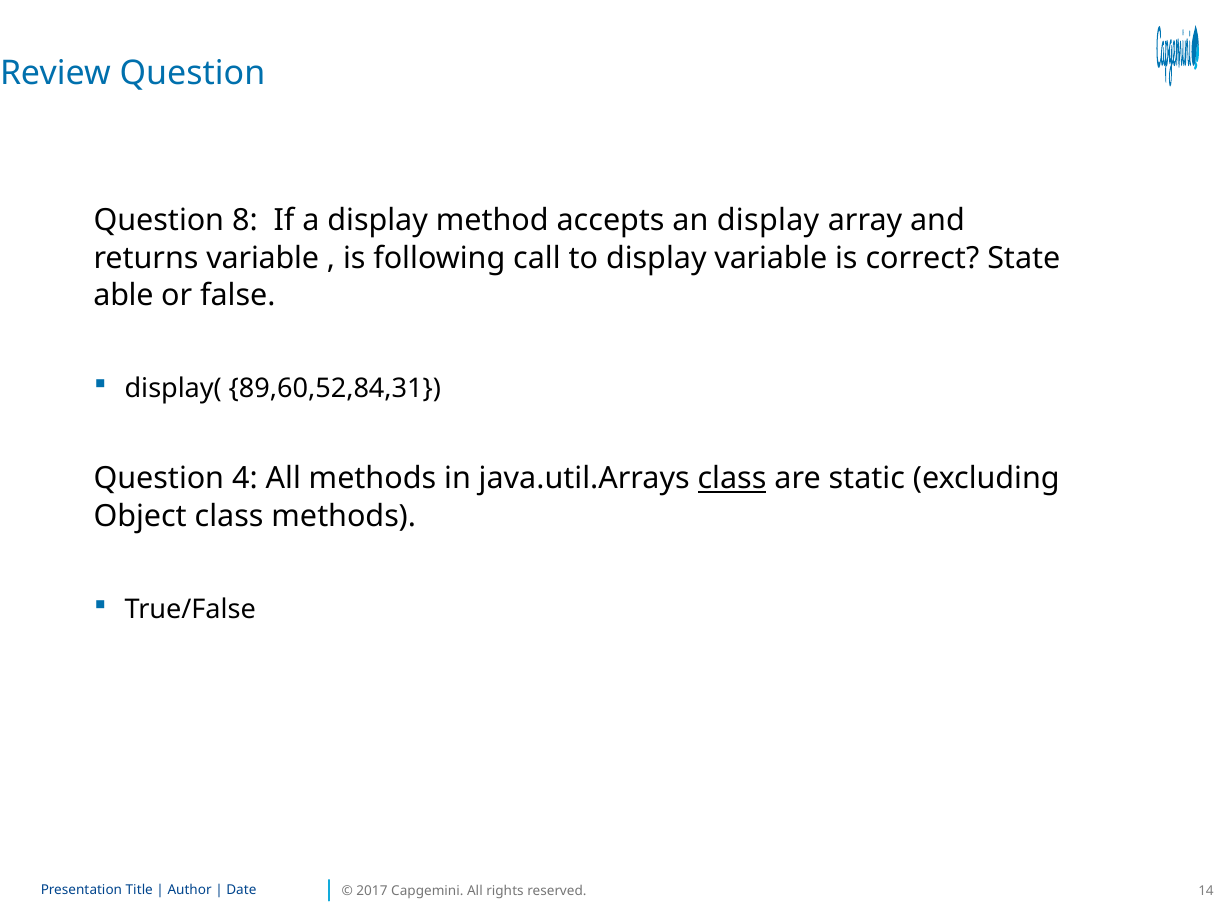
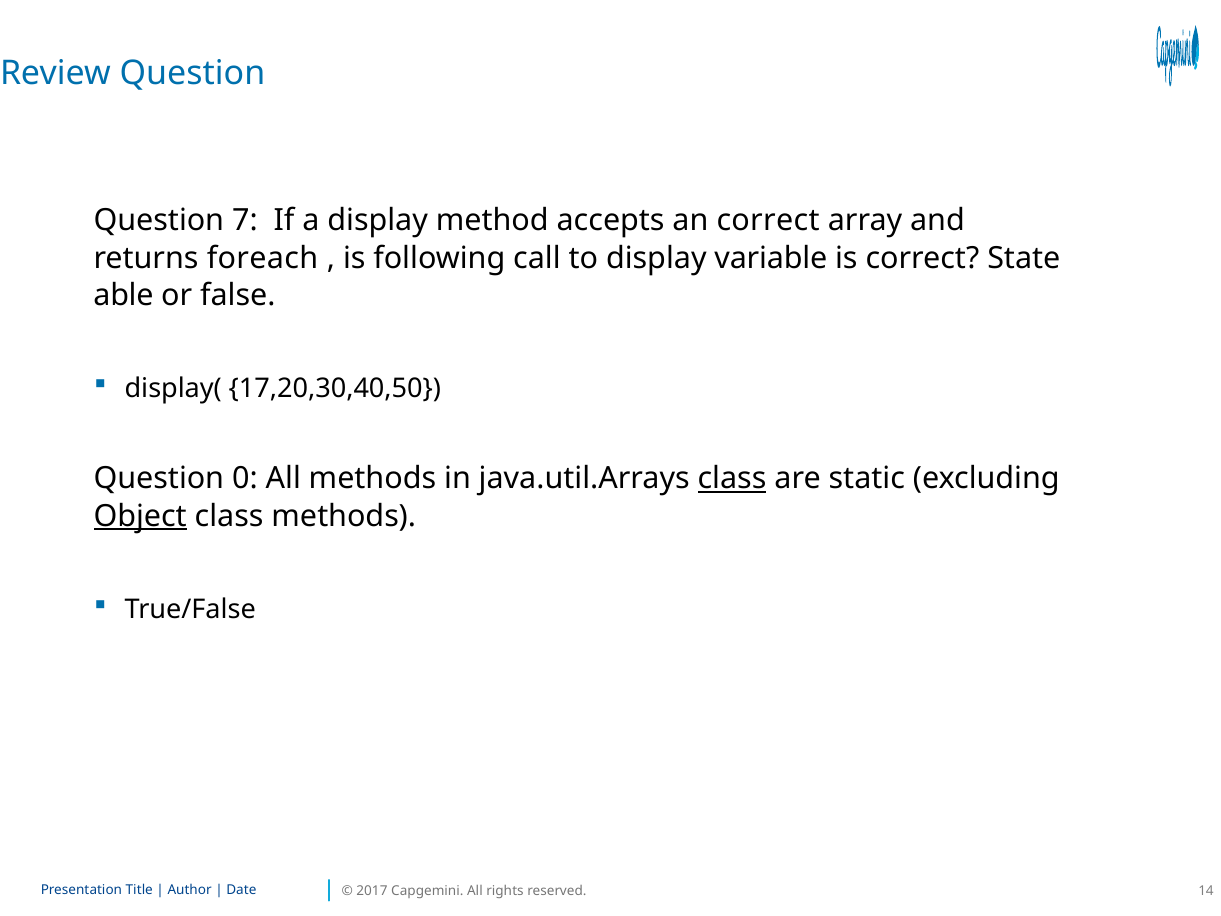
8: 8 -> 7 (245, 221)
an display: display -> correct (768, 221)
returns variable: variable -> foreach (263, 258)
89,60,52,84,31: 89,60,52,84,31 -> 17,20,30,40,50 (335, 389)
4: 4 -> 0 (245, 479)
Object underline: none -> present (140, 516)
